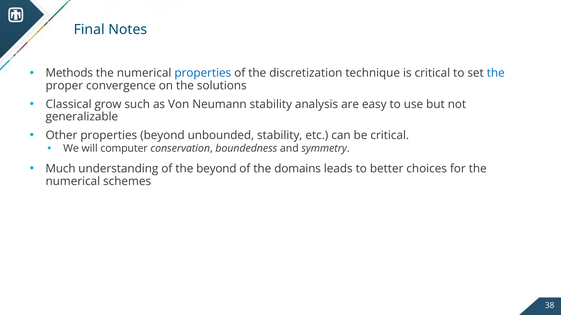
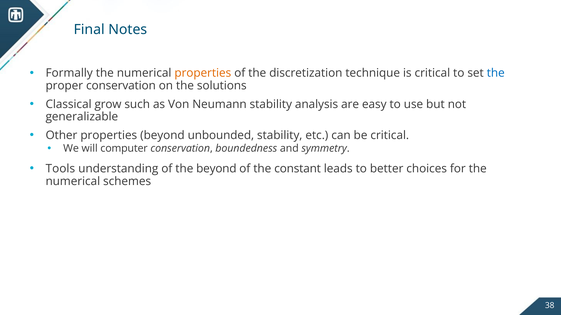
Methods: Methods -> Formally (69, 73)
properties colour: blue -> orange (203, 73)
proper convergence: convergence -> conservation (121, 86)
Much: Much -> Tools (60, 169)
domains: domains -> constant (298, 169)
